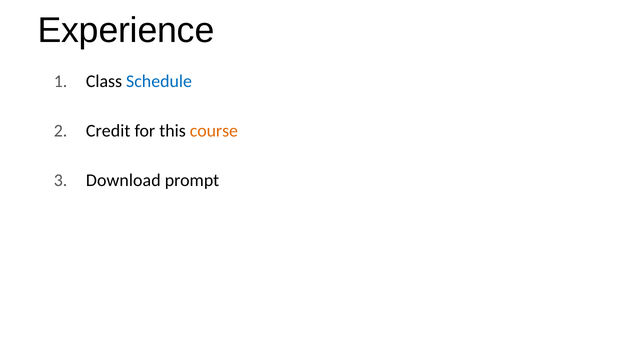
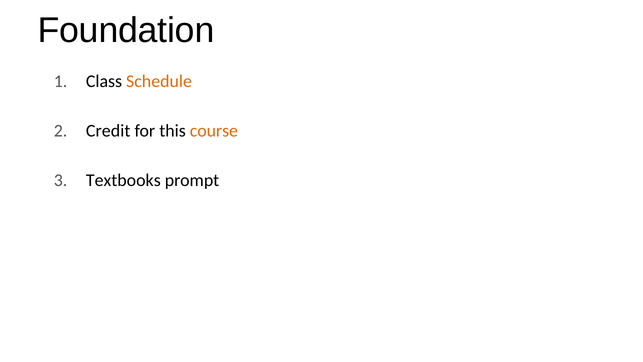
Experience: Experience -> Foundation (126, 30)
Schedule colour: blue -> orange (159, 81)
Download: Download -> Textbooks (123, 180)
